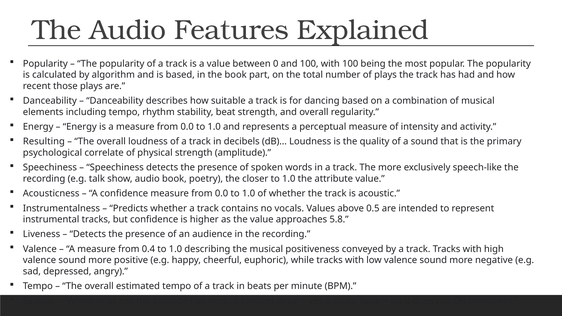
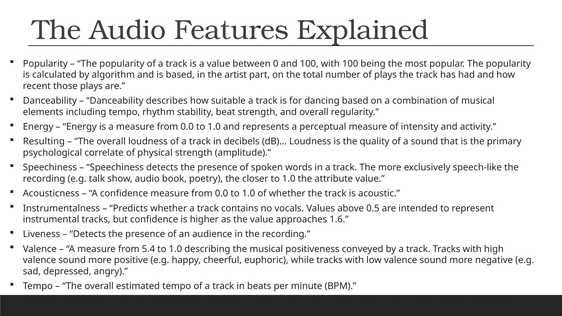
the book: book -> artist (236, 75)
5.8: 5.8 -> 1.6 (339, 220)
0.4: 0.4 -> 5.4 (148, 249)
